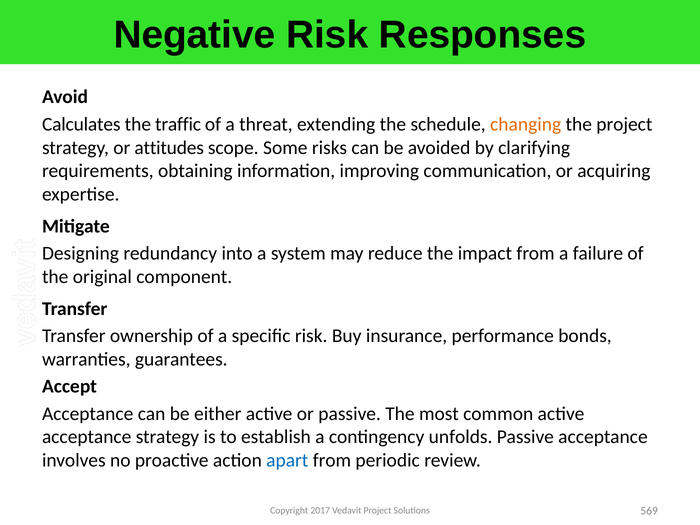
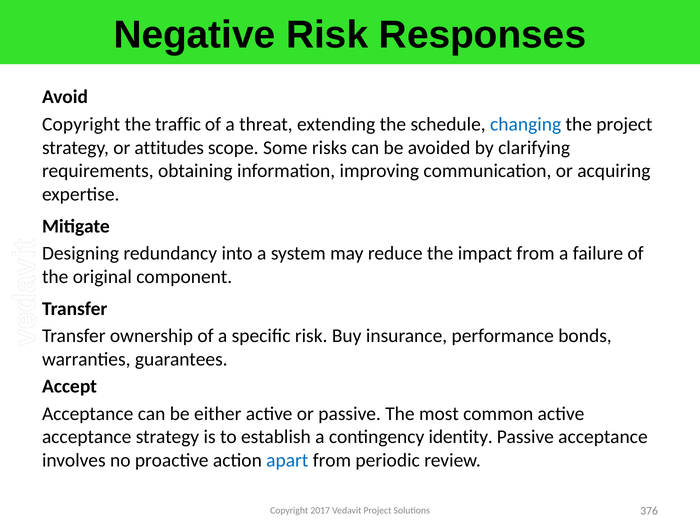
Calculates: Calculates -> Copyright (81, 124)
changing colour: orange -> blue (526, 124)
unfolds: unfolds -> identity (461, 437)
569: 569 -> 376 (649, 511)
